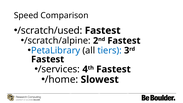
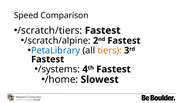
/scratch/used: /scratch/used -> /scratch/tiers (50, 30)
tiers colour: blue -> orange (110, 50)
/services: /services -> /systems (59, 69)
